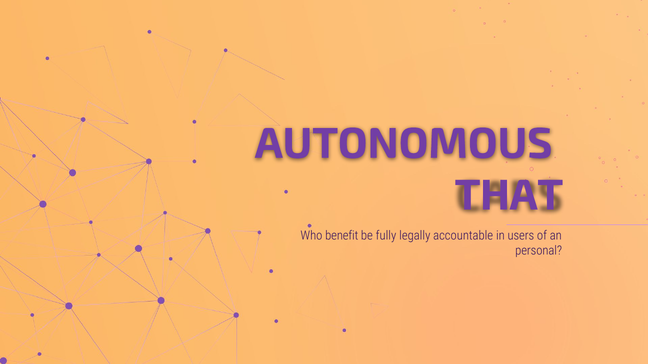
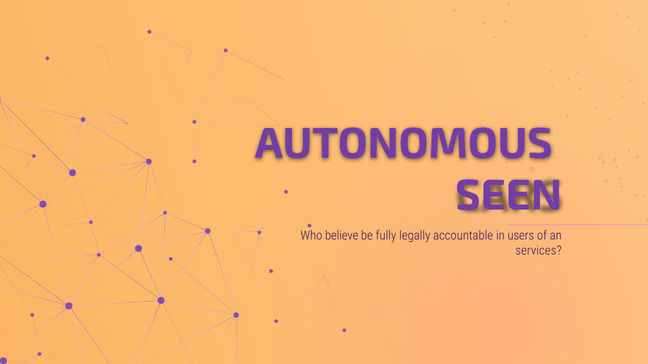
THAT: THAT -> SEEN (509, 196)
benefit: benefit -> believe (342, 236)
personal: personal -> services (538, 251)
